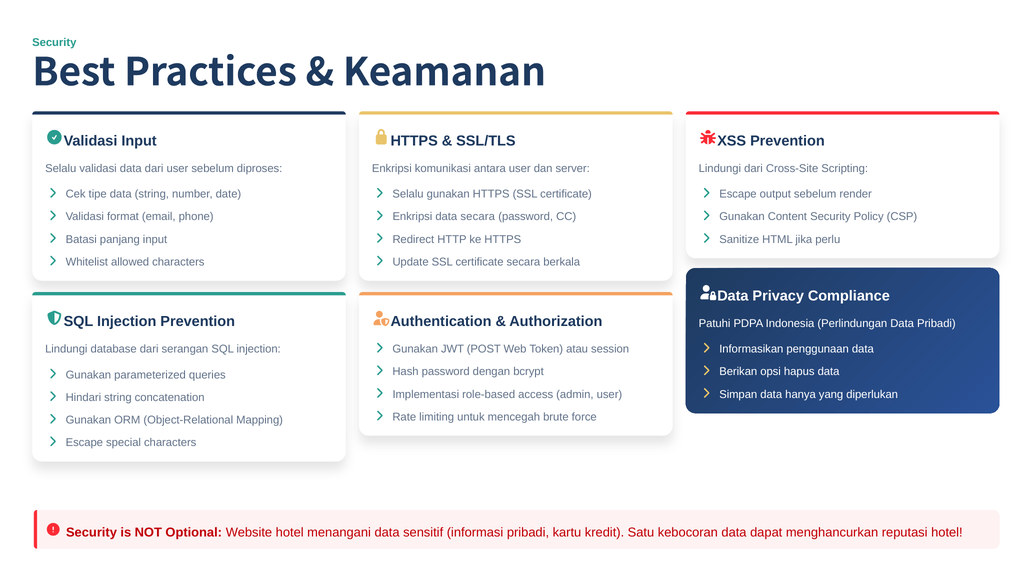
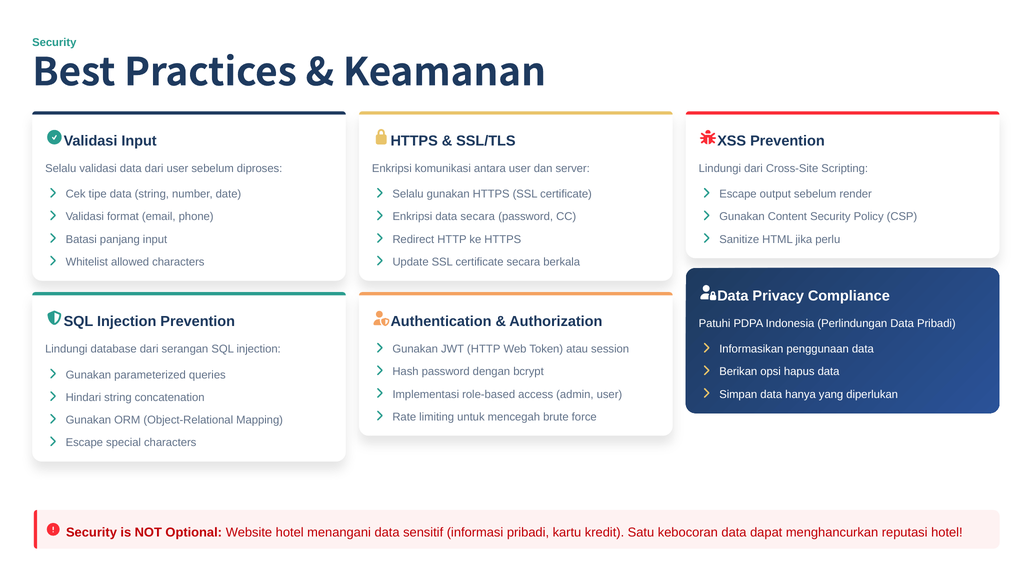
JWT POST: POST -> HTTP (484, 349)
